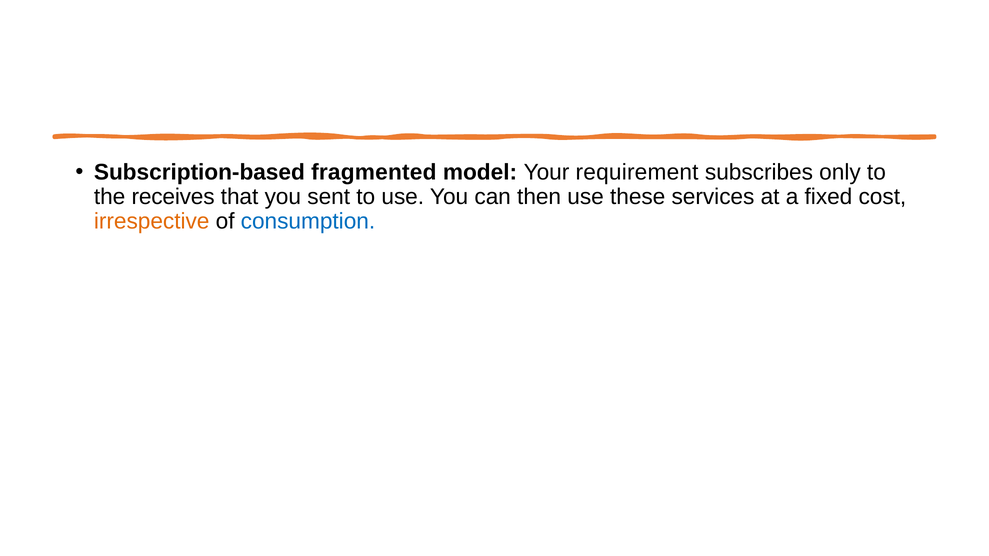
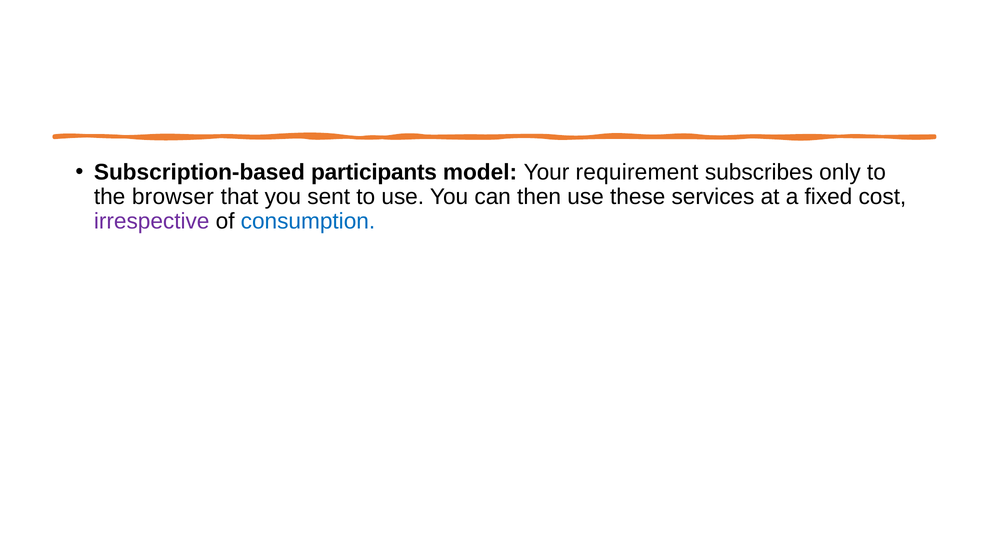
fragmented: fragmented -> participants (374, 172)
receives: receives -> browser (173, 197)
irrespective colour: orange -> purple (152, 221)
